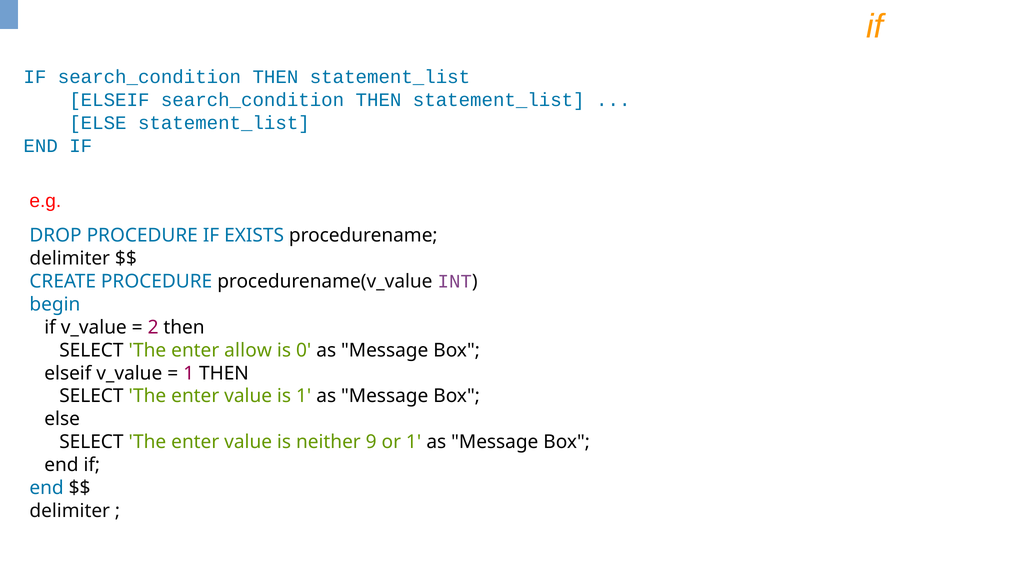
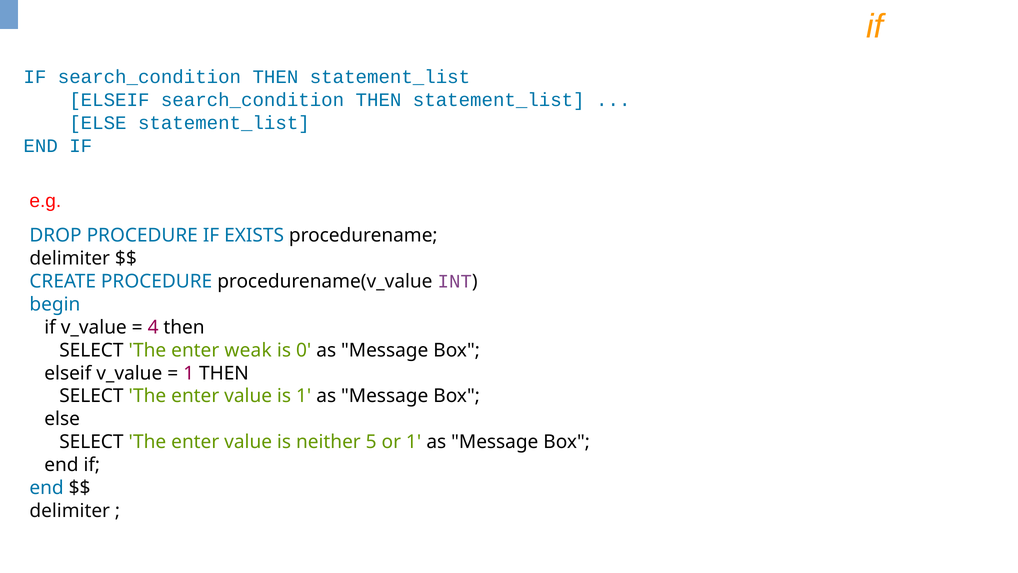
2: 2 -> 4 (153, 327)
allow: allow -> weak (248, 350)
9: 9 -> 5 (371, 442)
